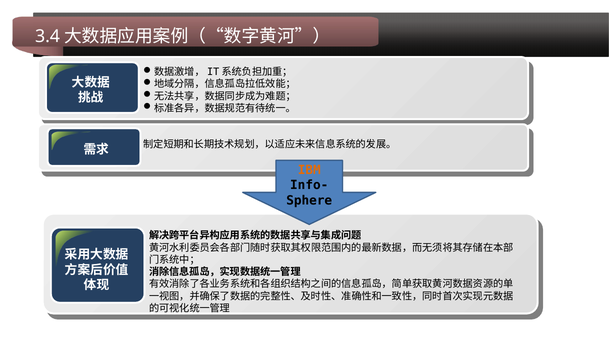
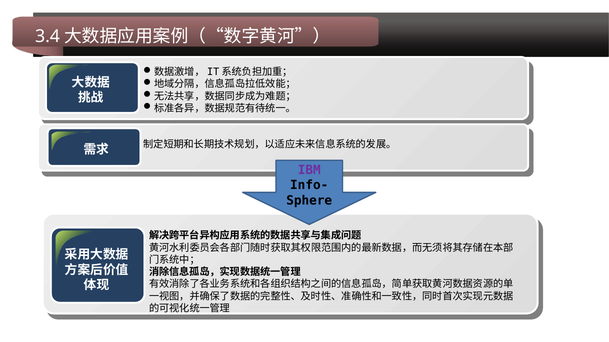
IBM colour: orange -> purple (309, 170)
